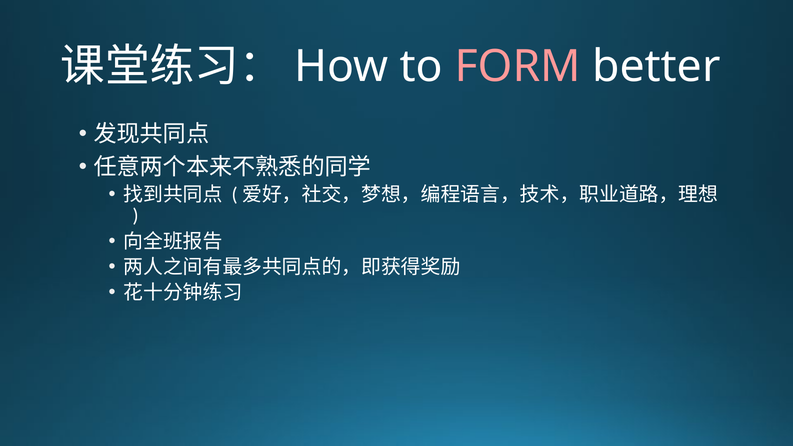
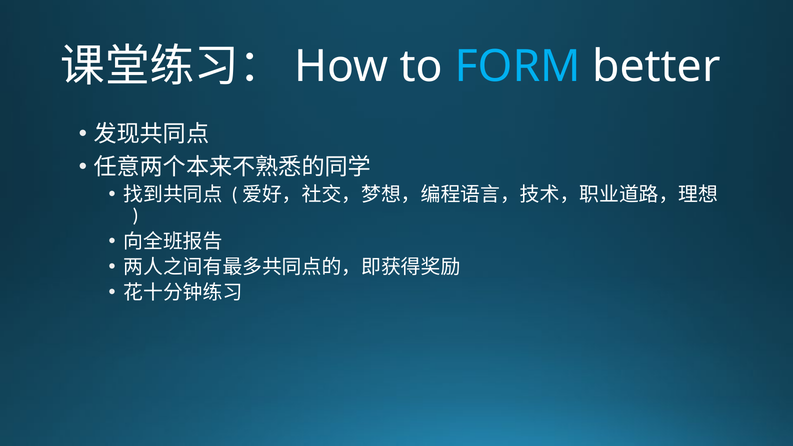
FORM colour: pink -> light blue (518, 67)
